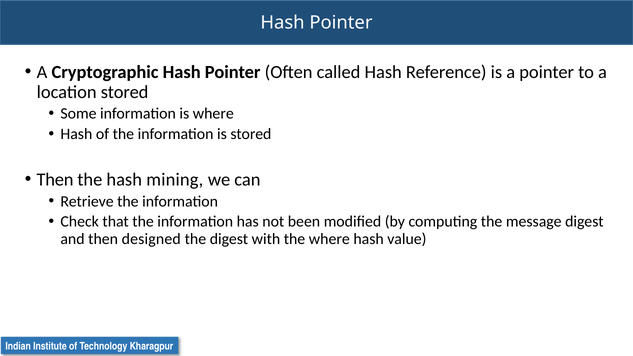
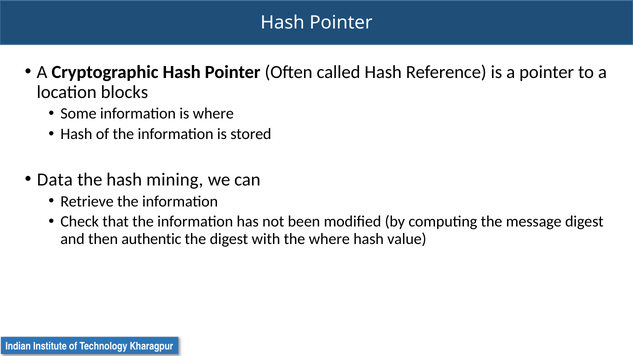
location stored: stored -> blocks (124, 92)
Then: Then -> Data (55, 180)
designed: designed -> authentic (151, 239)
